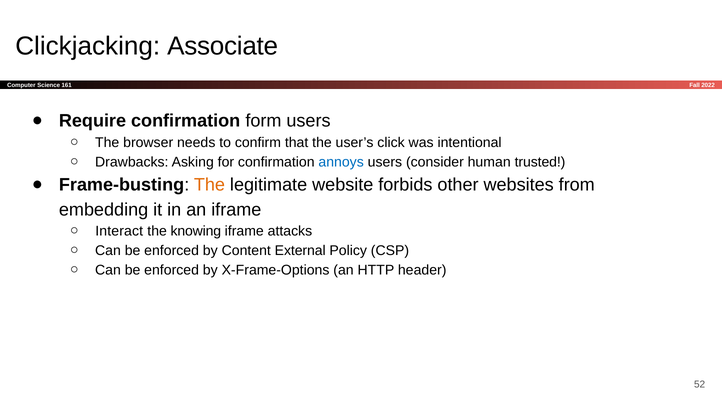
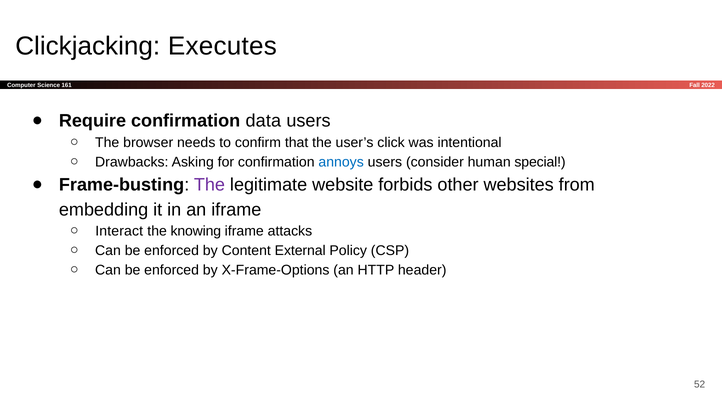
Associate: Associate -> Executes (222, 46)
form: form -> data (263, 121)
trusted: trusted -> special (540, 162)
The colour: orange -> purple (209, 185)
